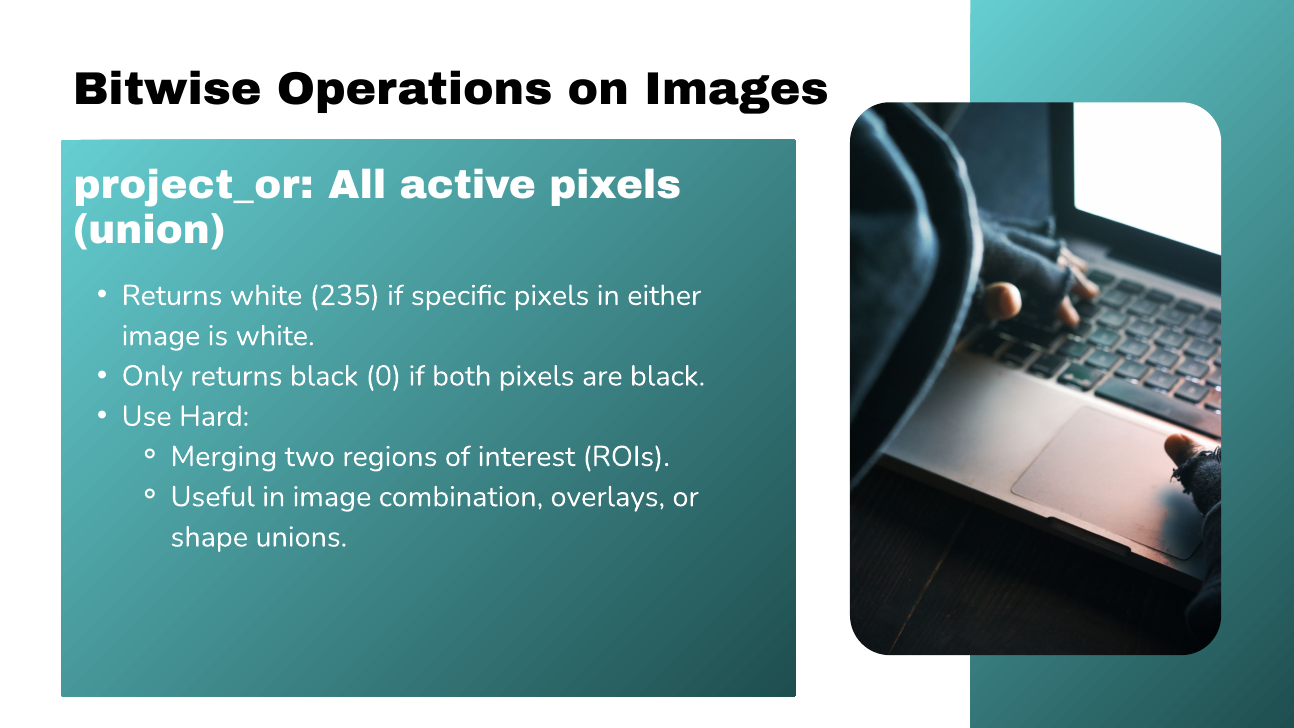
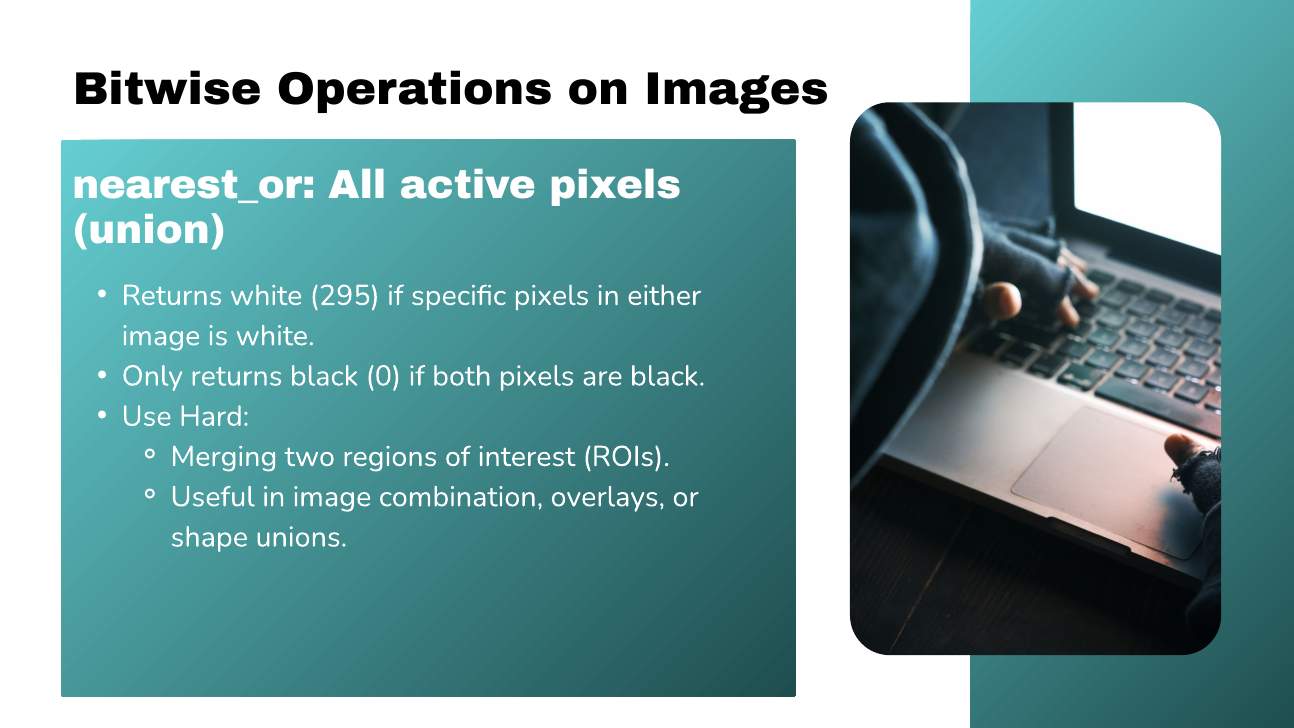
project_or: project_or -> nearest_or (194, 185)
235: 235 -> 295 (345, 295)
